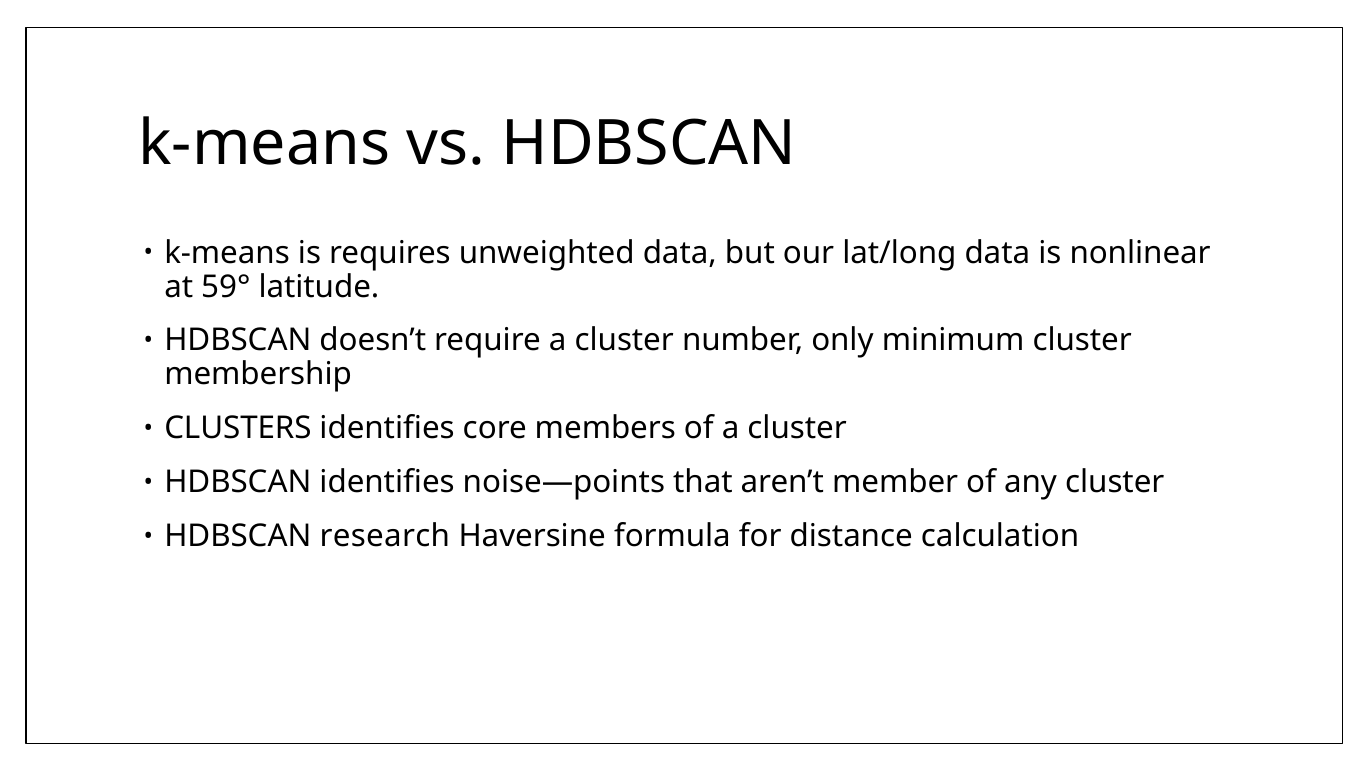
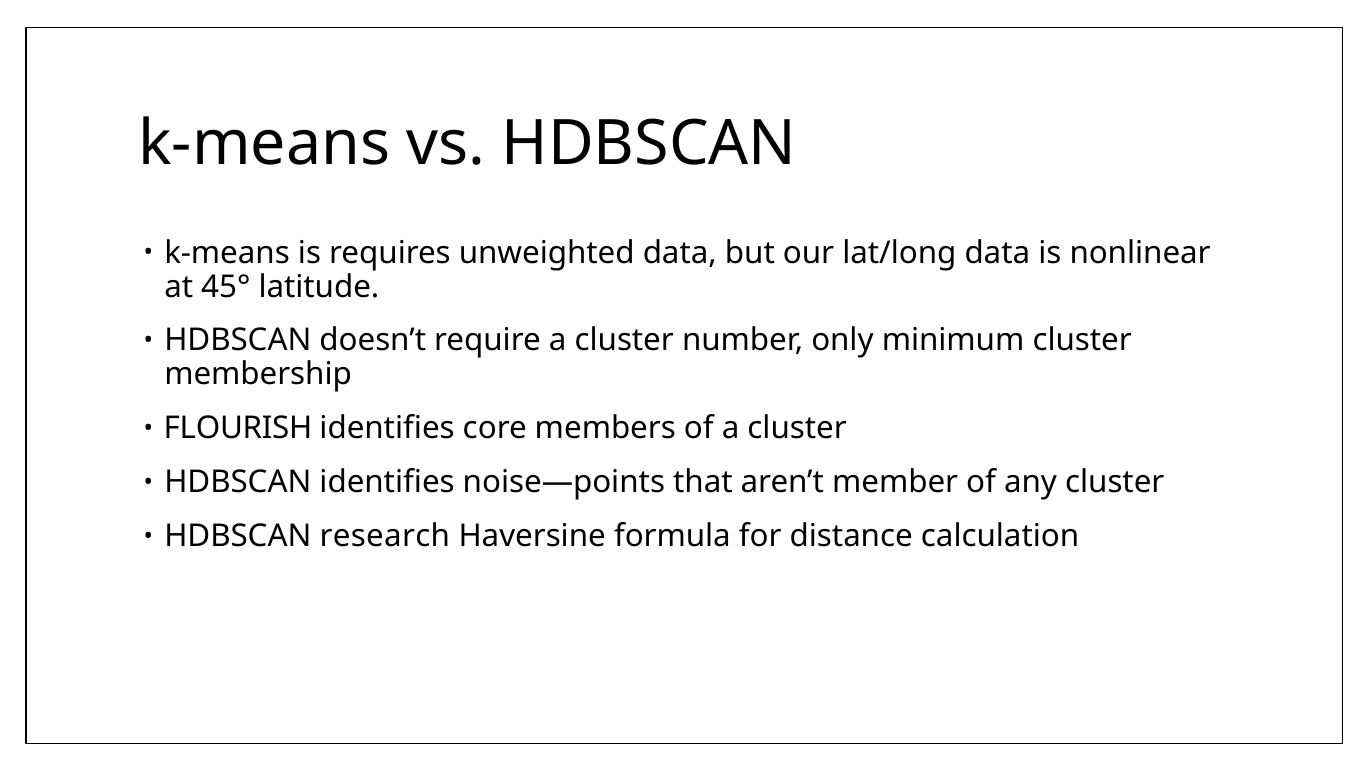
59°: 59° -> 45° (226, 287)
CLUSTERS: CLUSTERS -> FLOURISH (238, 428)
